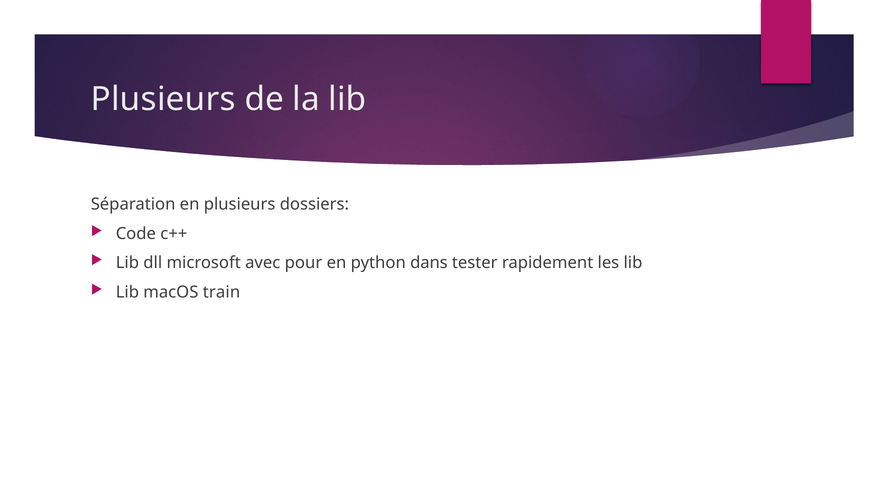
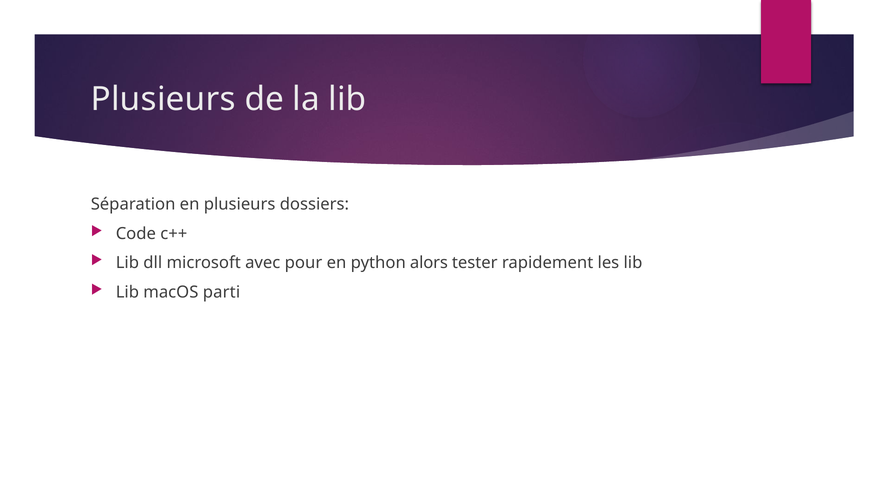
dans: dans -> alors (429, 263)
train: train -> parti (221, 292)
